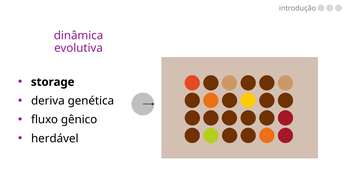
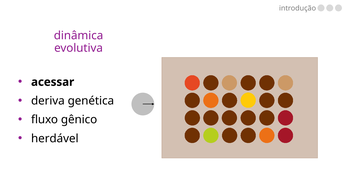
storage: storage -> acessar (53, 82)
